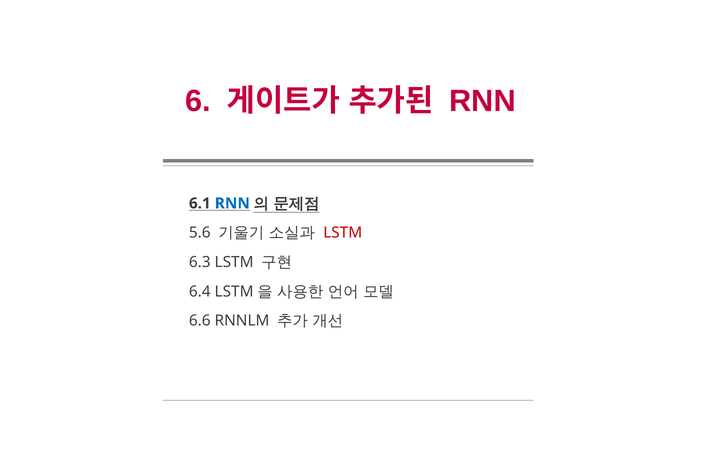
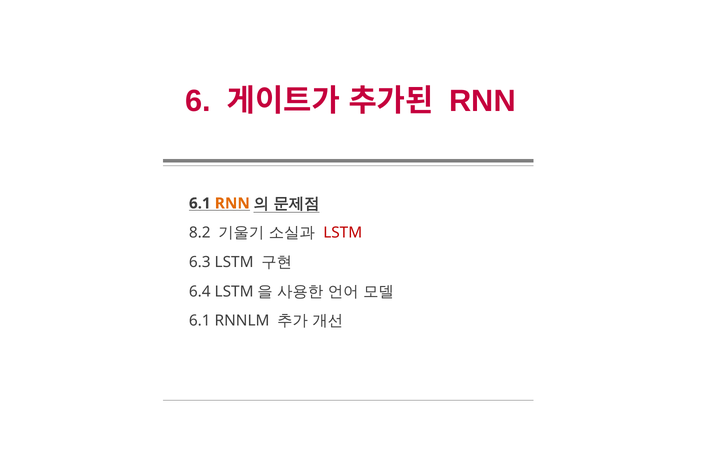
RNN colour: blue -> orange (232, 203)
5.6: 5.6 -> 8.2 (200, 233)
6.6: 6.6 -> 6.1 (200, 321)
